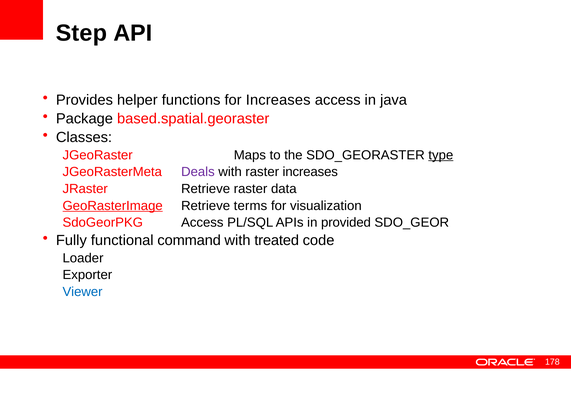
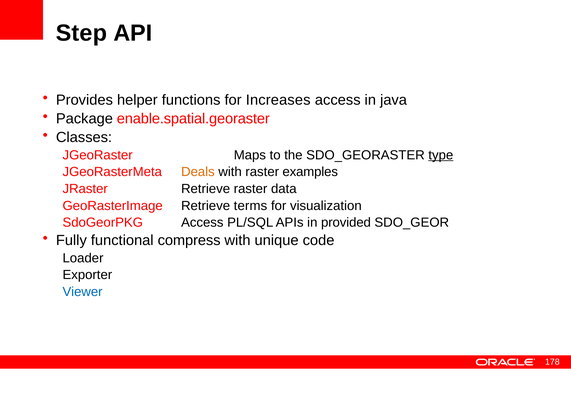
based.spatial.georaster: based.spatial.georaster -> enable.spatial.georaster (193, 119)
Deals colour: purple -> orange (198, 172)
raster increases: increases -> examples (310, 172)
GeoRasterImage underline: present -> none (113, 206)
command: command -> compress (189, 241)
treated: treated -> unique (277, 241)
